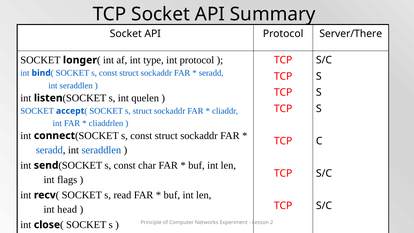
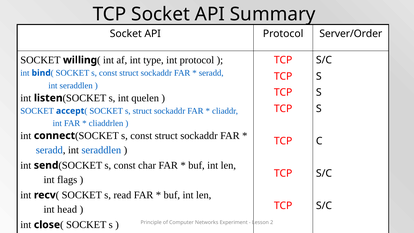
Server/There: Server/There -> Server/Order (351, 34)
longer: longer -> willing (80, 60)
